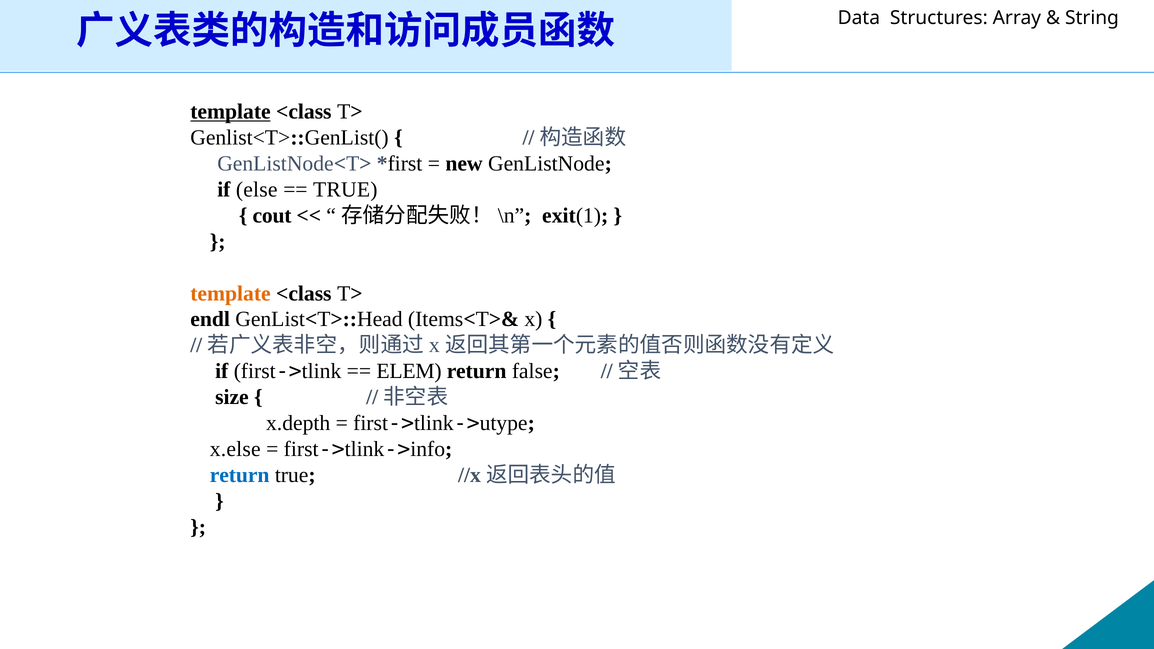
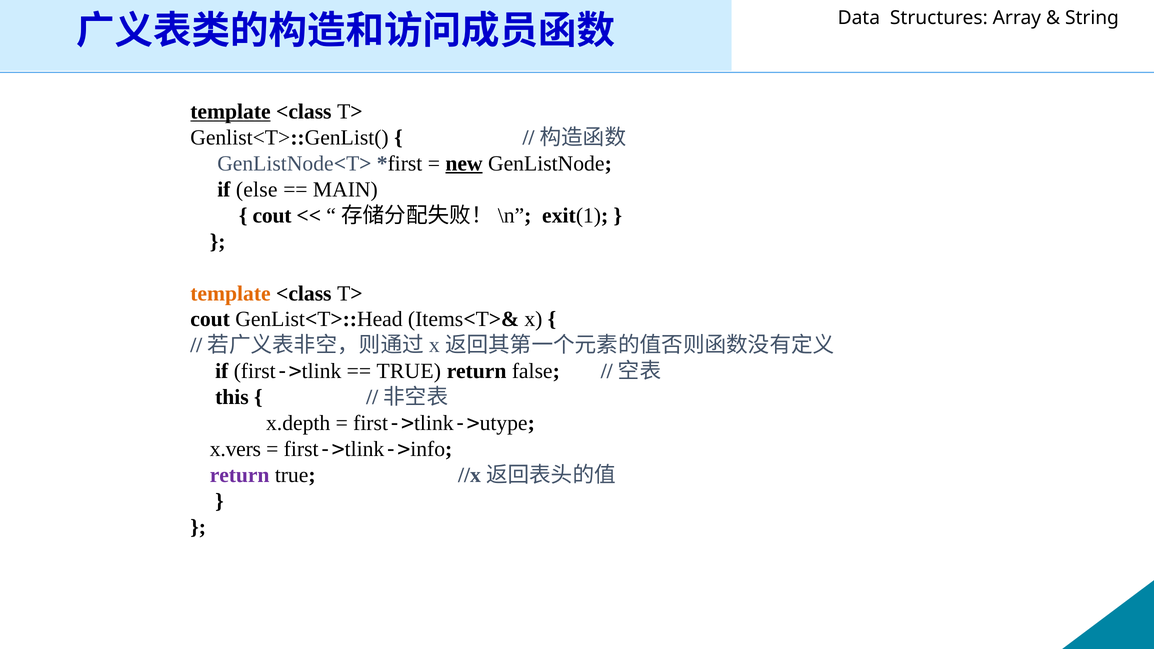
new underline: none -> present (464, 164)
TRUE: TRUE -> MAIN (345, 190)
endl: endl -> cout (210, 319)
ELEM: ELEM -> TRUE (409, 371)
size: size -> this (232, 397)
x.else: x.else -> x.vers (235, 449)
return colour: blue -> purple (240, 475)
